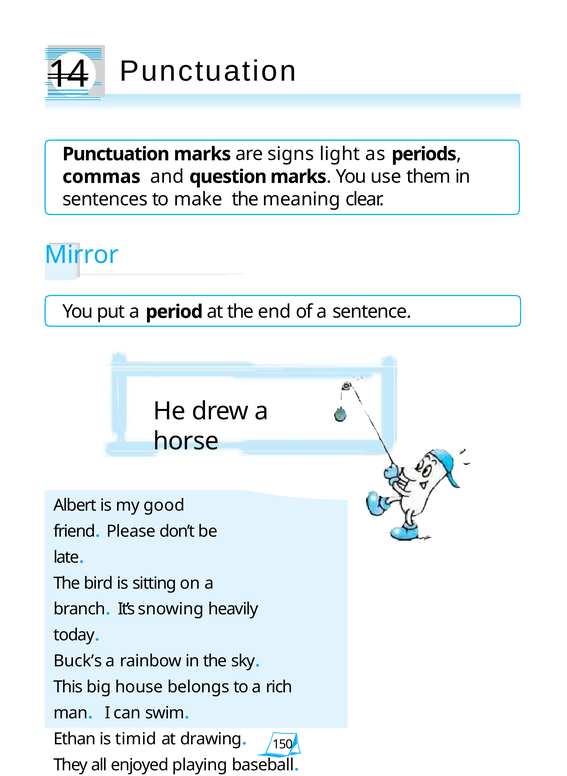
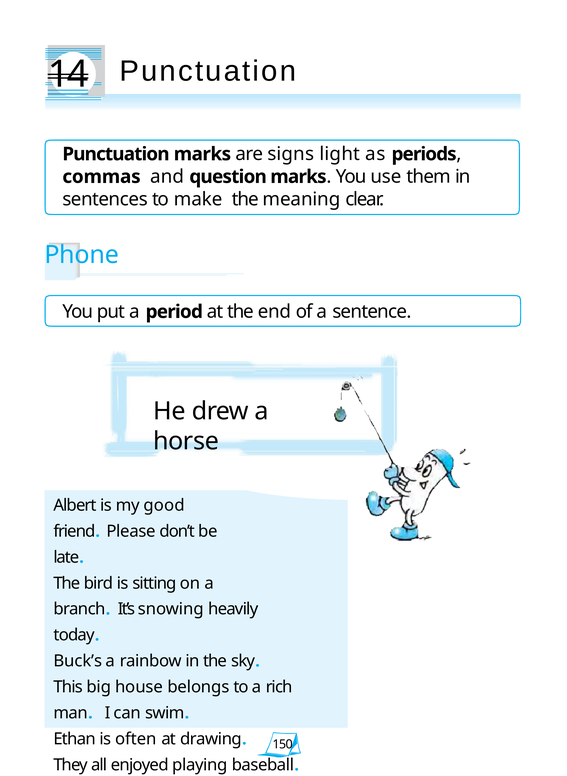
Mirror: Mirror -> Phone (82, 255)
timid: timid -> often (136, 739)
